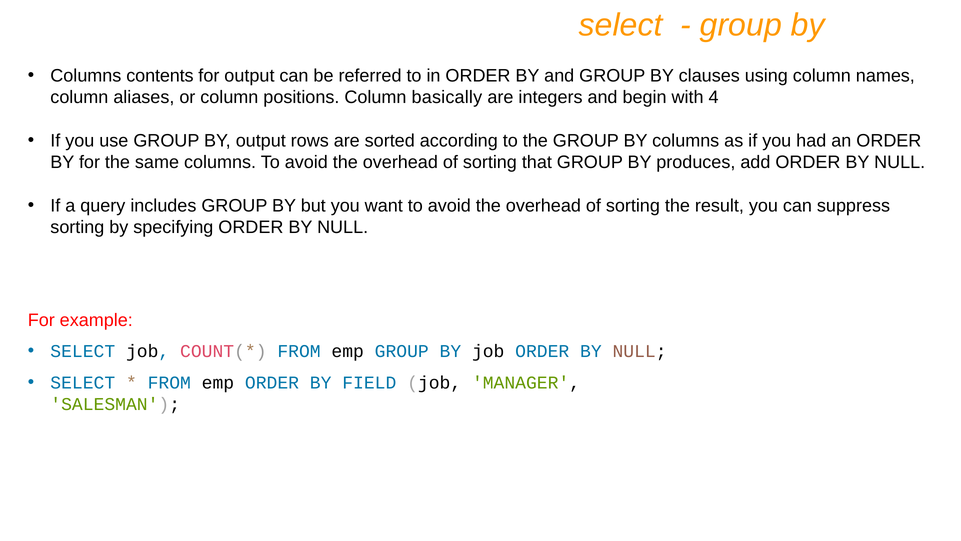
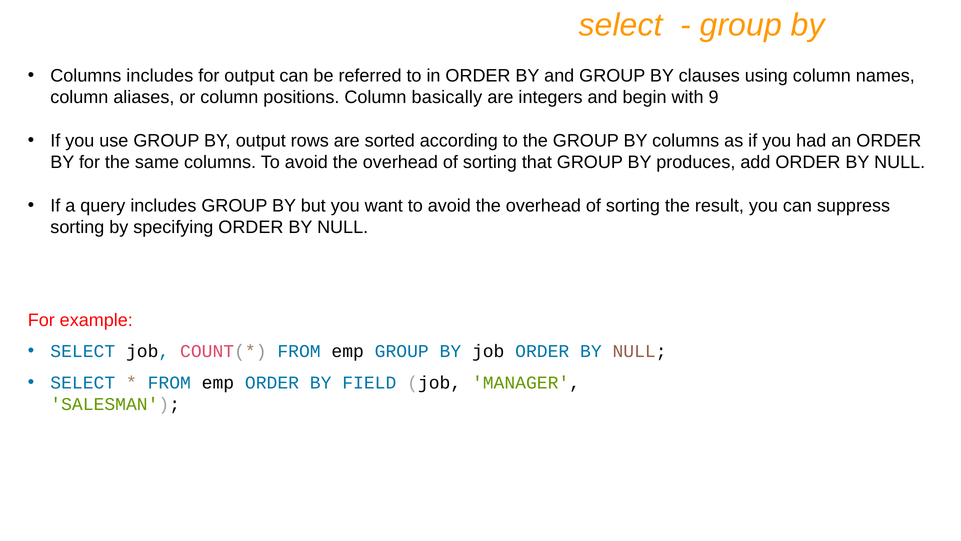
Columns contents: contents -> includes (160, 76)
4: 4 -> 9 (714, 97)
